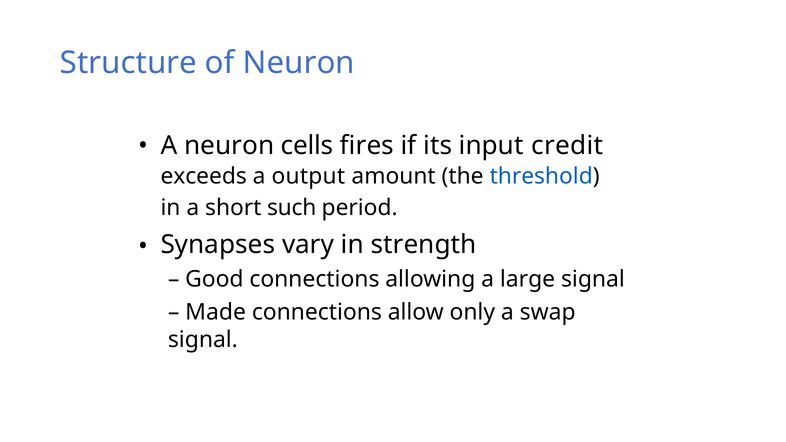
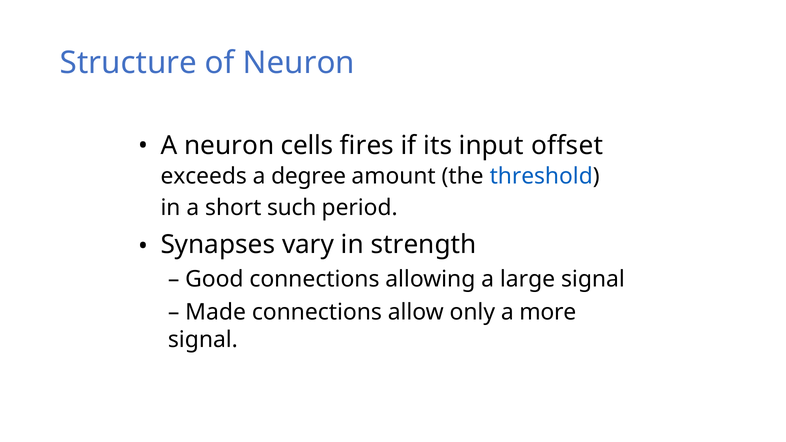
credit: credit -> offset (567, 146)
output: output -> degree (309, 176)
swap: swap -> more (548, 312)
